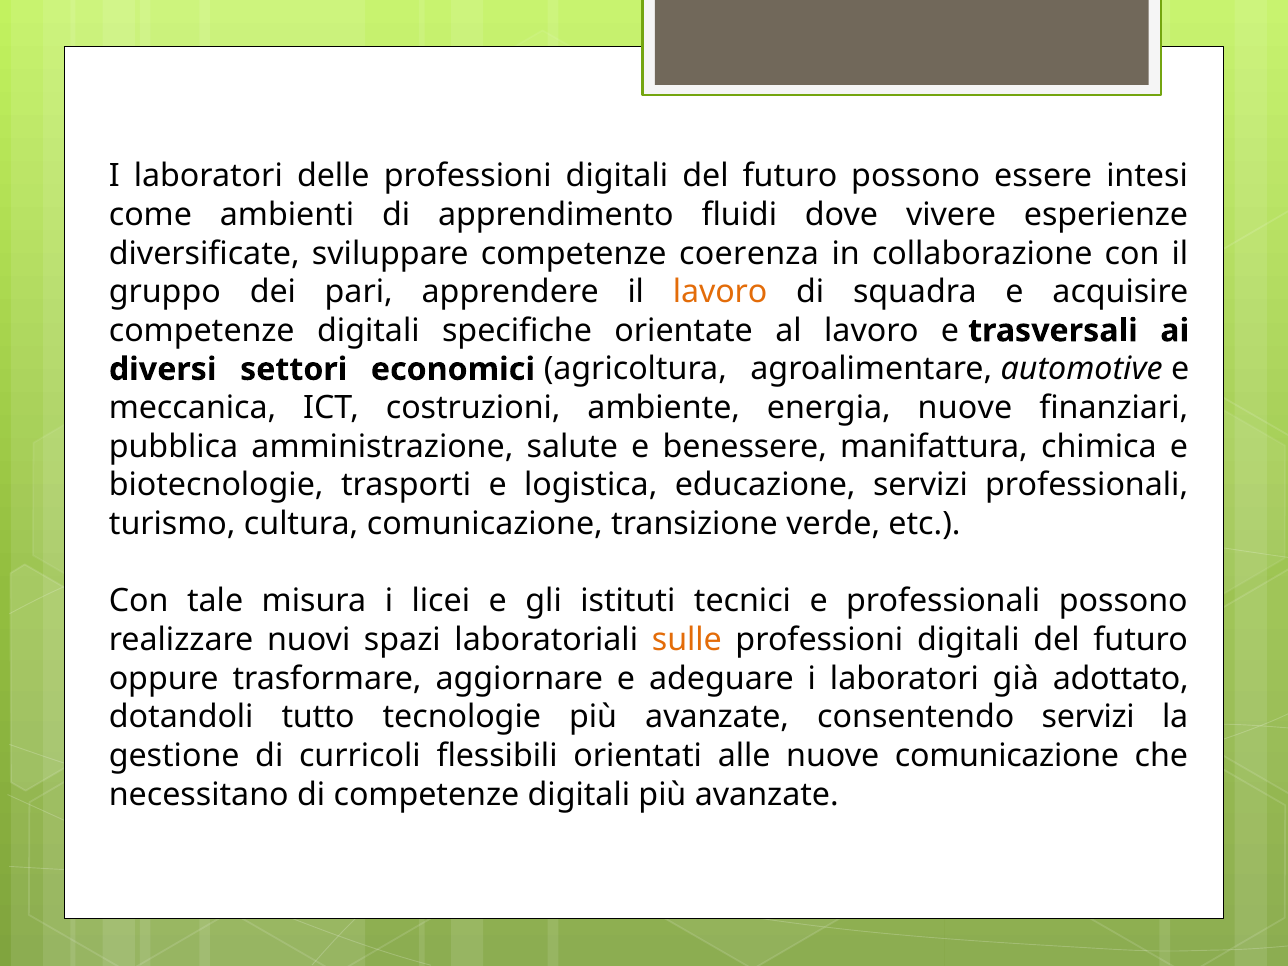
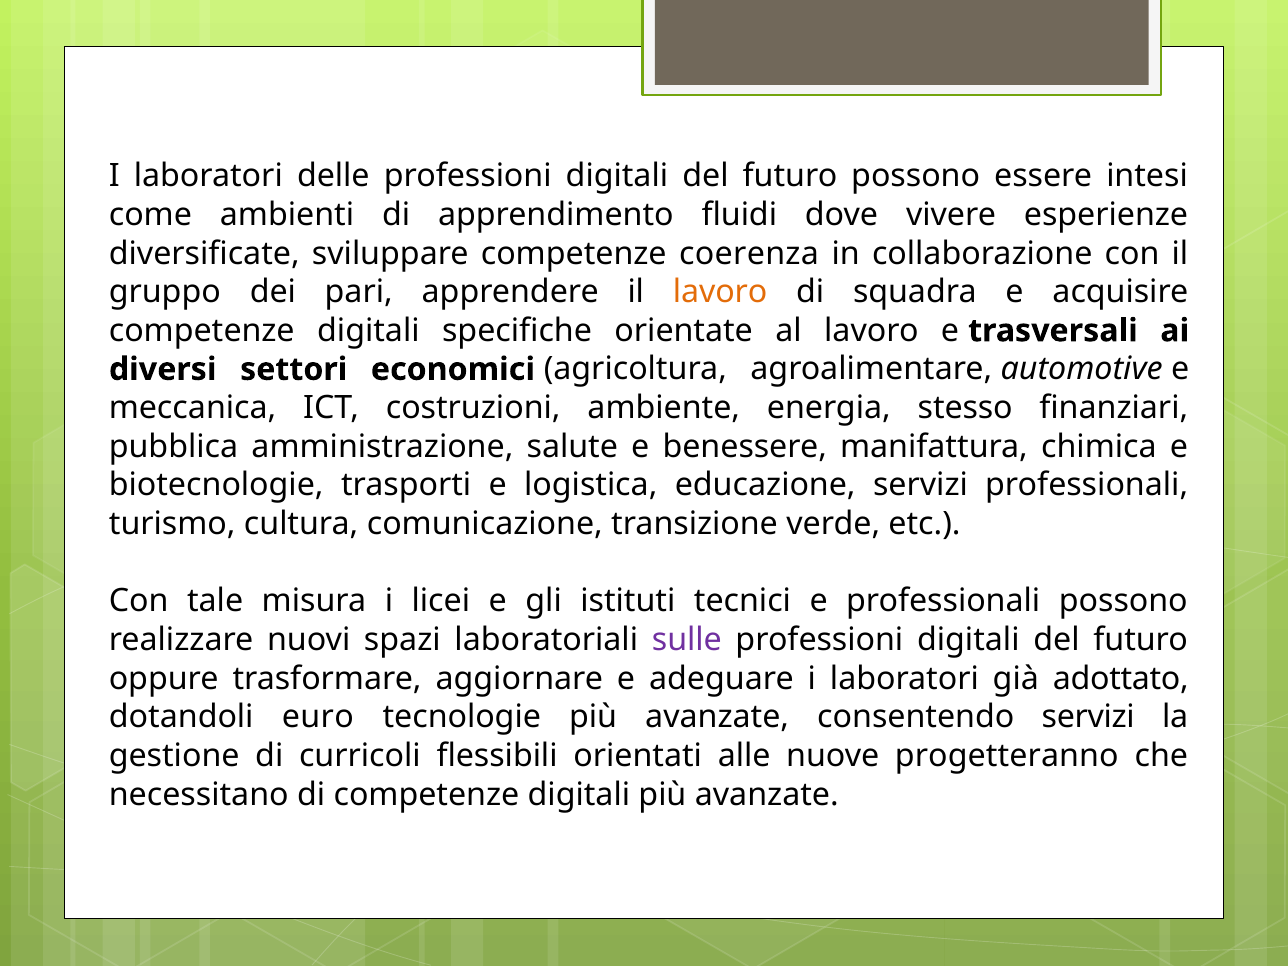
energia nuove: nuove -> stesso (965, 408)
sulle colour: orange -> purple (687, 640)
tutto: tutto -> euro (318, 717)
nuove comunicazione: comunicazione -> progetteranno (1007, 756)
